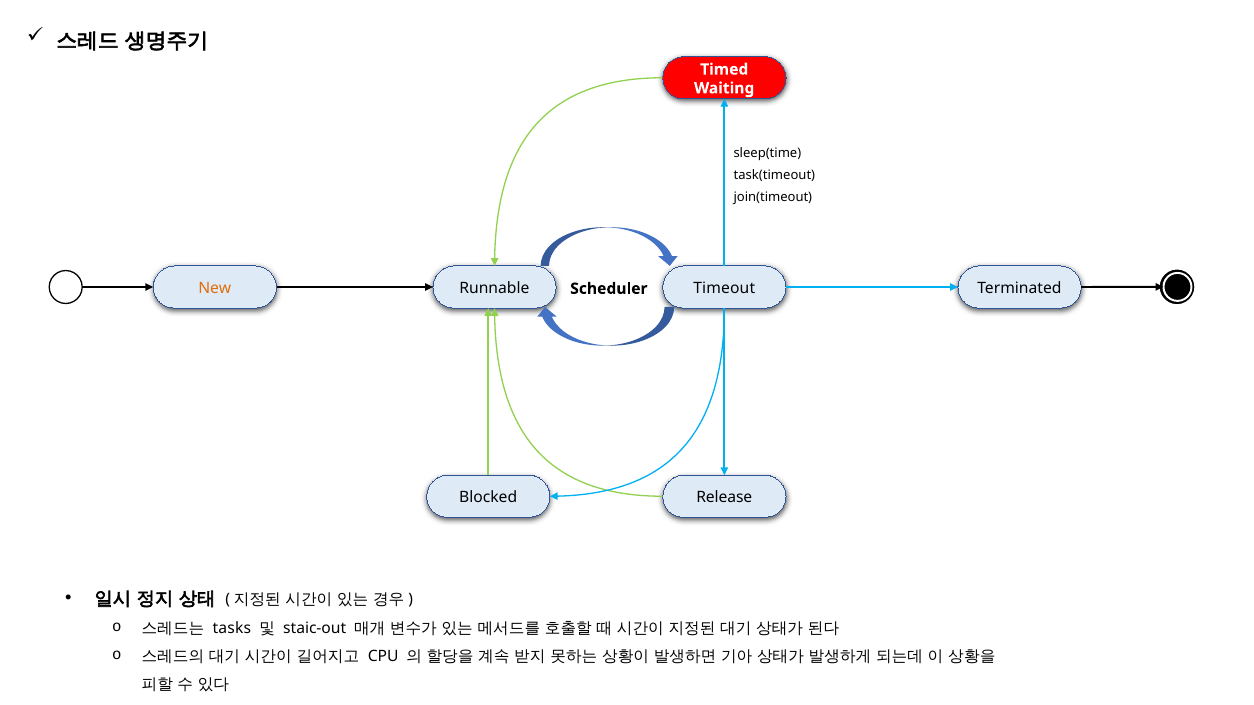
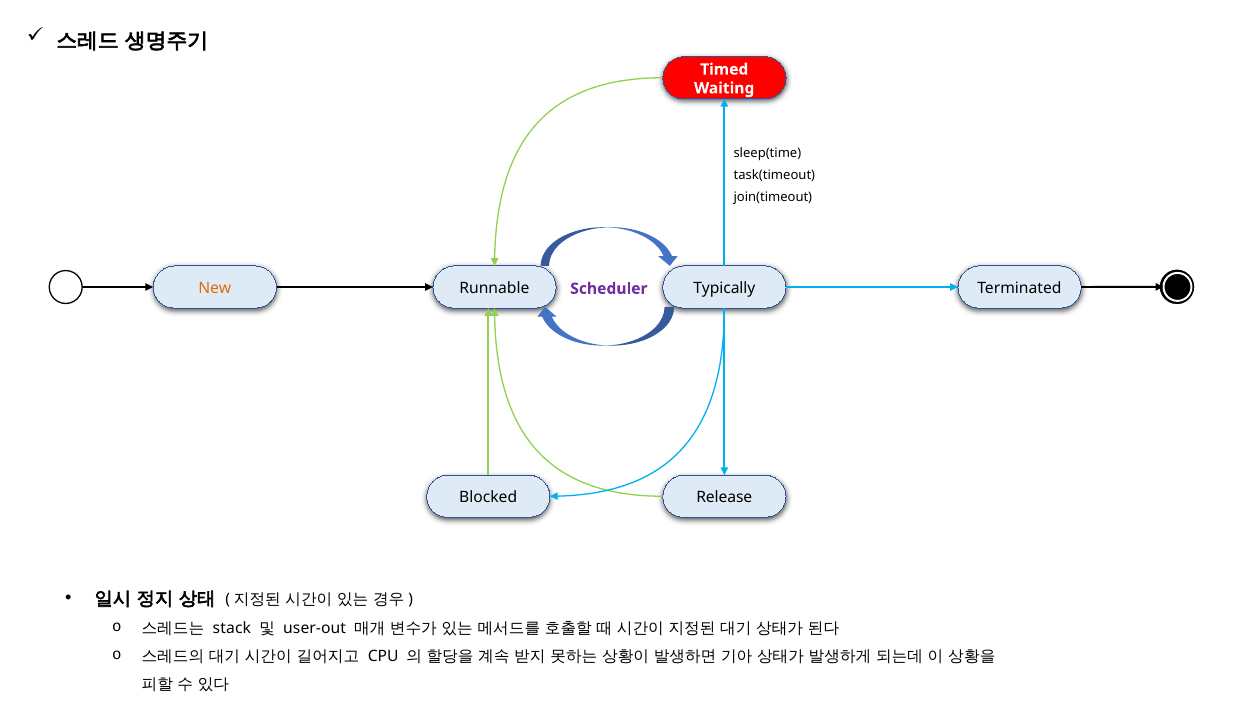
Timeout: Timeout -> Typically (724, 288)
Scheduler colour: black -> purple (609, 289)
tasks: tasks -> stack (232, 628)
staic-out: staic-out -> user-out (315, 628)
